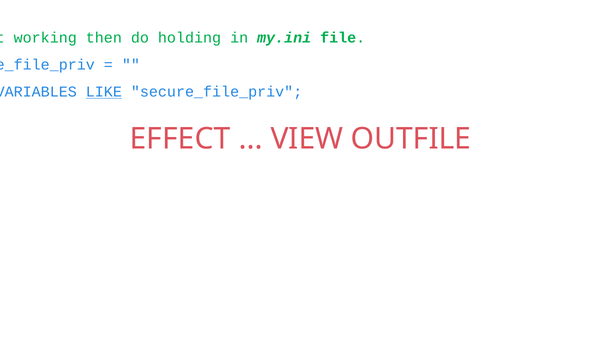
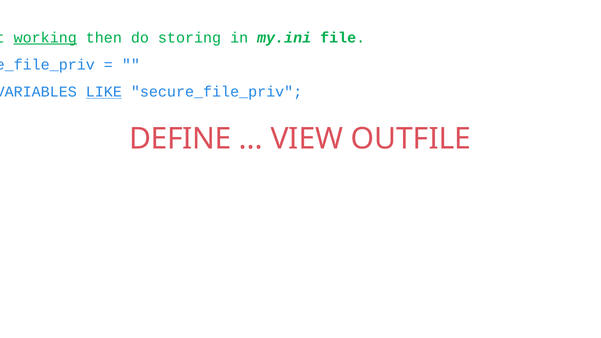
working underline: none -> present (45, 38)
holding: holding -> storing (190, 38)
EFFECT: EFFECT -> DEFINE (180, 139)
